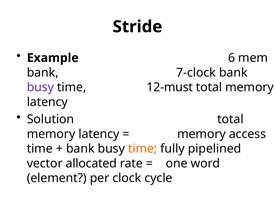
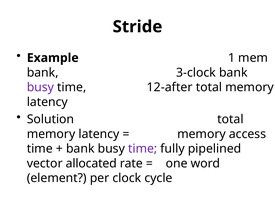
6: 6 -> 1 (232, 58)
7-clock: 7-clock -> 3-clock (196, 72)
12-must: 12-must -> 12-after (170, 87)
time colour: orange -> purple (143, 148)
